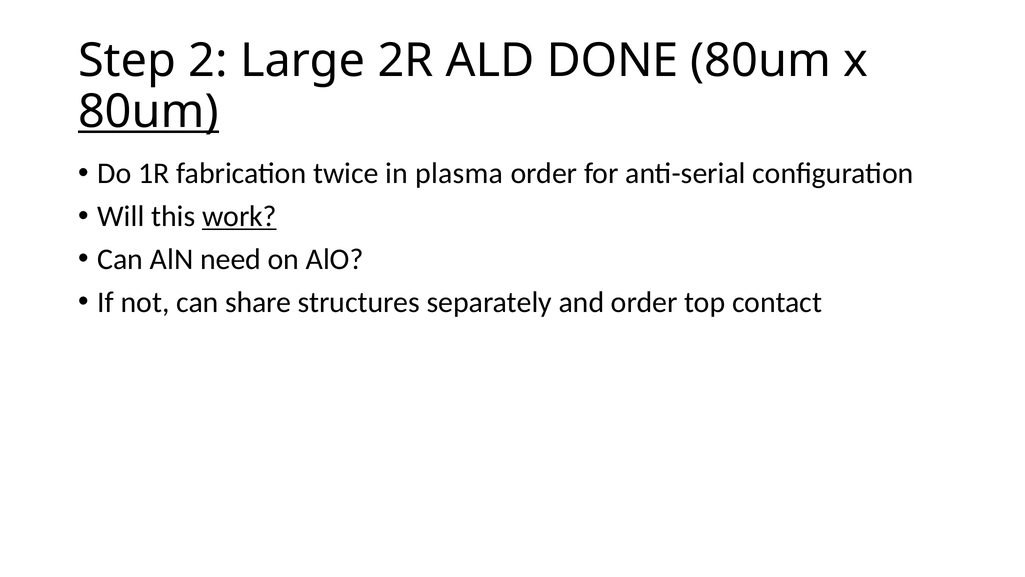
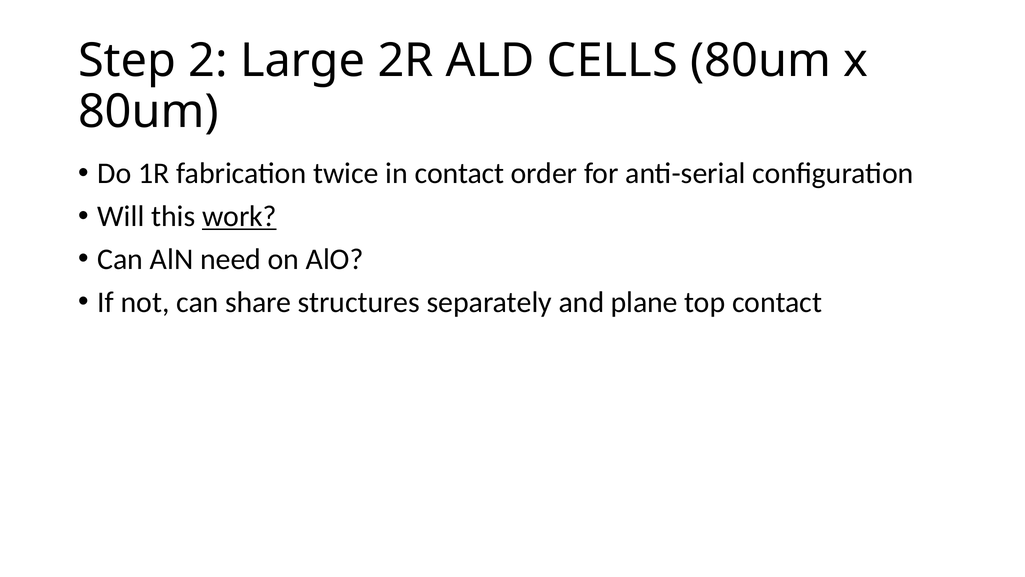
DONE: DONE -> CELLS (612, 61)
80um underline: present -> none (148, 111)
in plasma: plasma -> contact (459, 173)
and order: order -> plane (644, 302)
